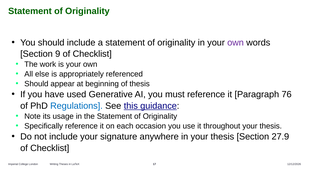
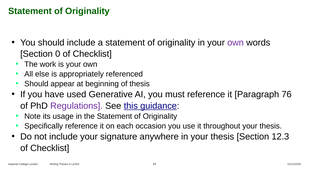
9: 9 -> 0 (58, 54)
Regulations colour: blue -> purple (76, 106)
27.9: 27.9 -> 12.3 (280, 137)
